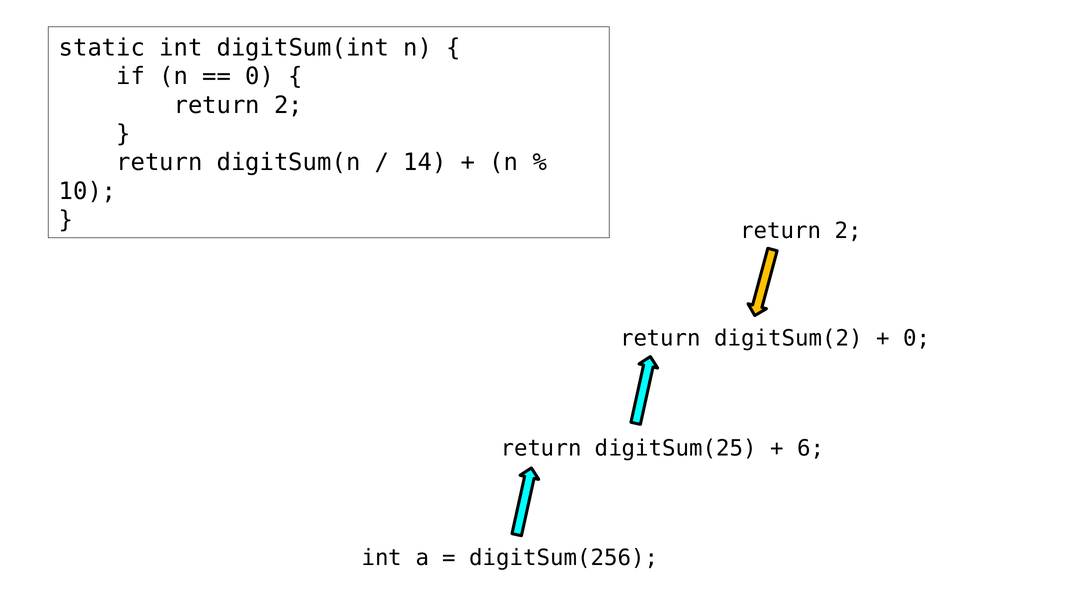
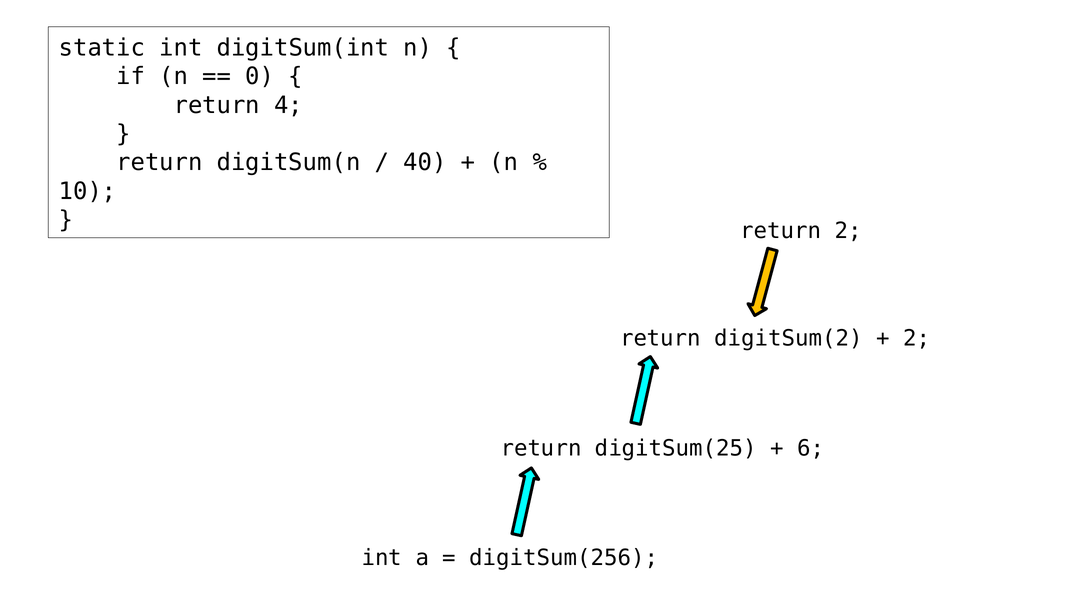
2: 2 -> 4 (289, 105)
14: 14 -> 40 (425, 163)
0: 0 -> 2 (917, 338)
